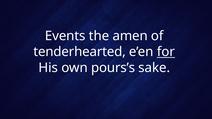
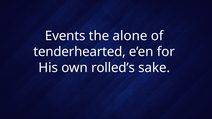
amen: amen -> alone (130, 36)
for underline: present -> none (166, 52)
pours’s: pours’s -> rolled’s (113, 68)
